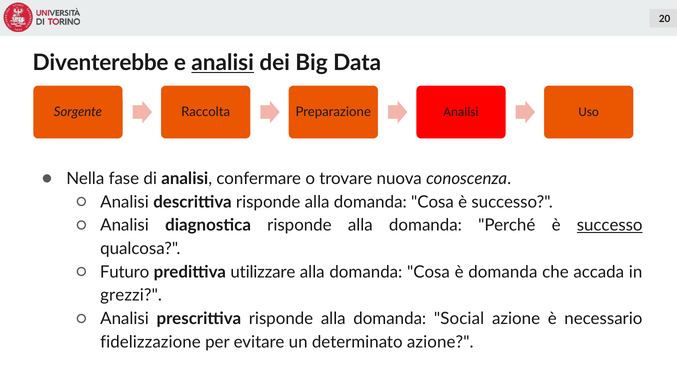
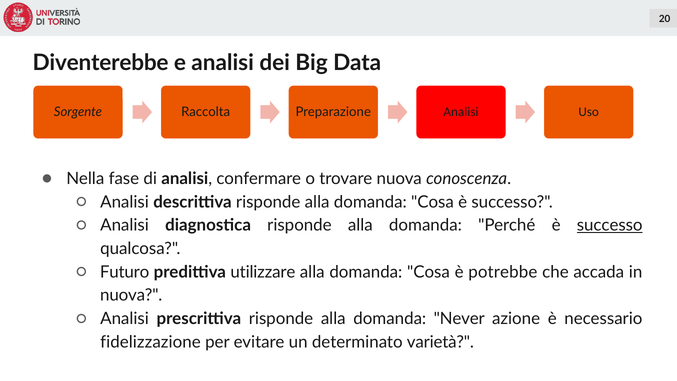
analisi underline: present -> none (223, 63)
è domanda: domanda -> potrebbe (503, 272)
grezzi: grezzi -> nuova (131, 295)
Social: Social -> Never (459, 319)
determinato azione: azione -> varietà (440, 342)
